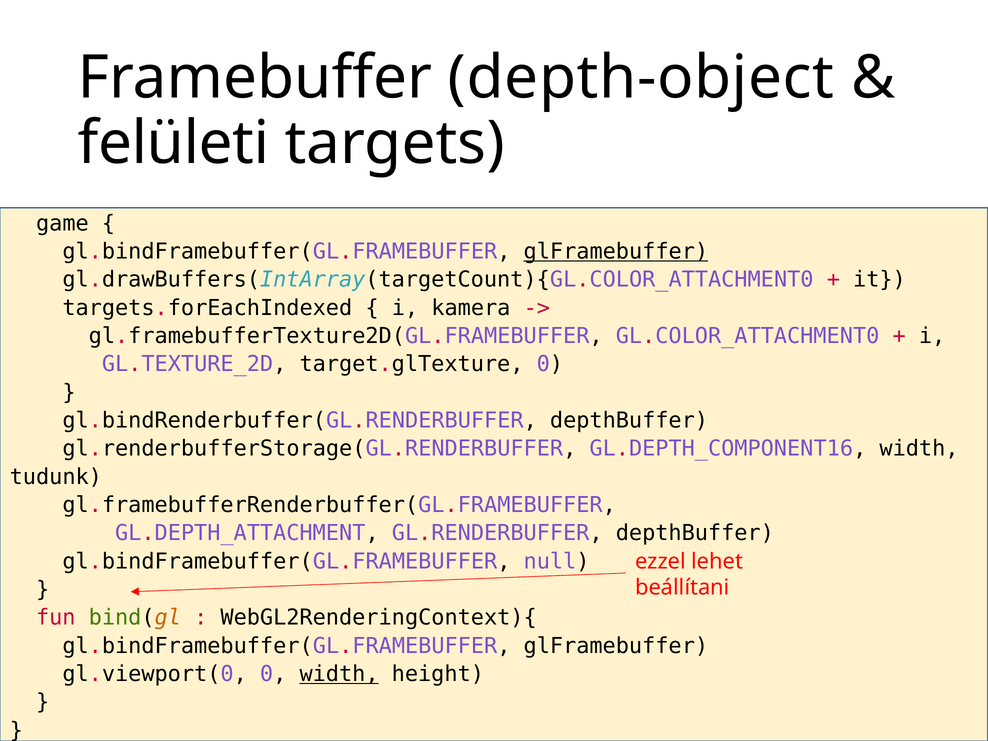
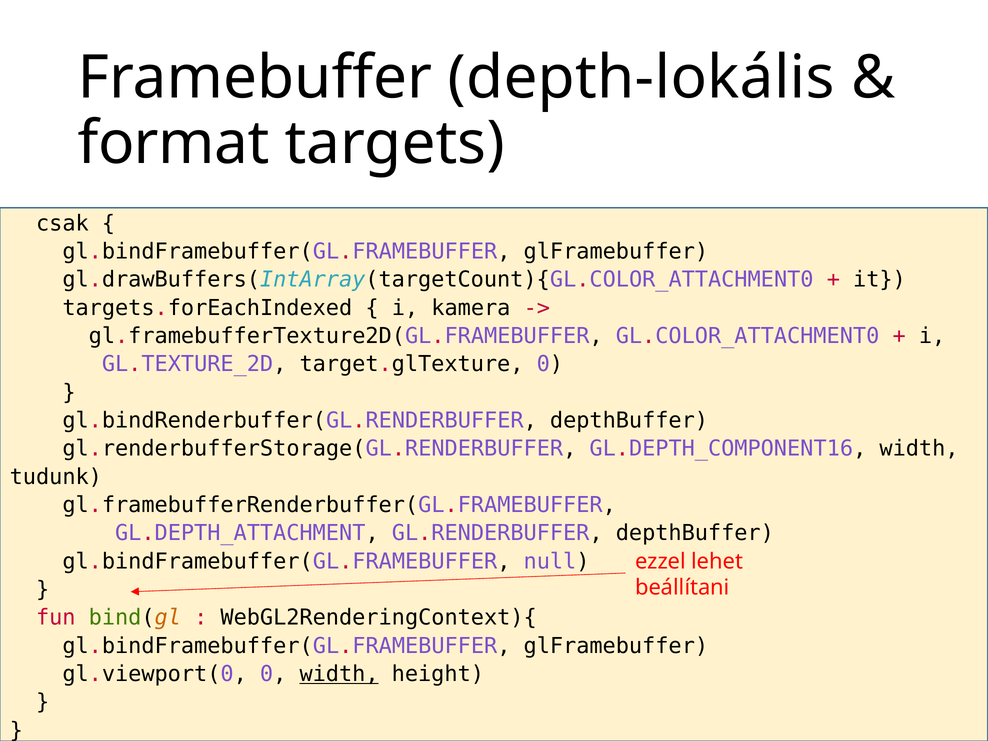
depth-object: depth-object -> depth-lokális (641, 78)
felületi: felületi -> format (174, 143)
game: game -> csak (62, 223)
glFramebuffer underline: present -> none (616, 252)
